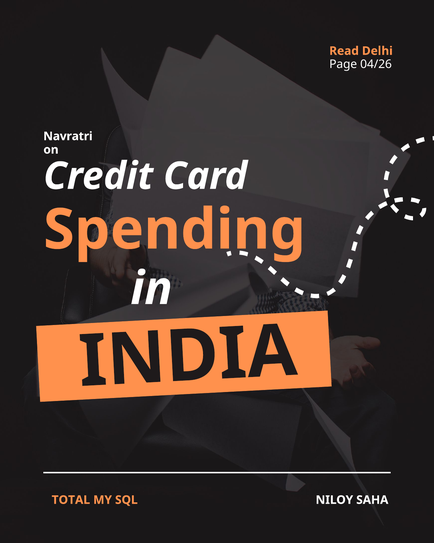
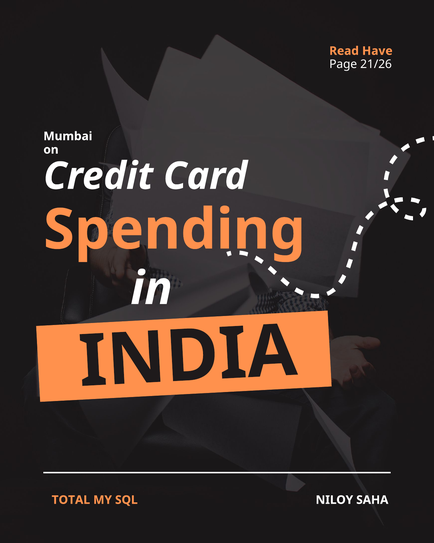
Delhi: Delhi -> Have (377, 51)
04/26: 04/26 -> 21/26 (376, 64)
Navratri: Navratri -> Mumbai (68, 136)
